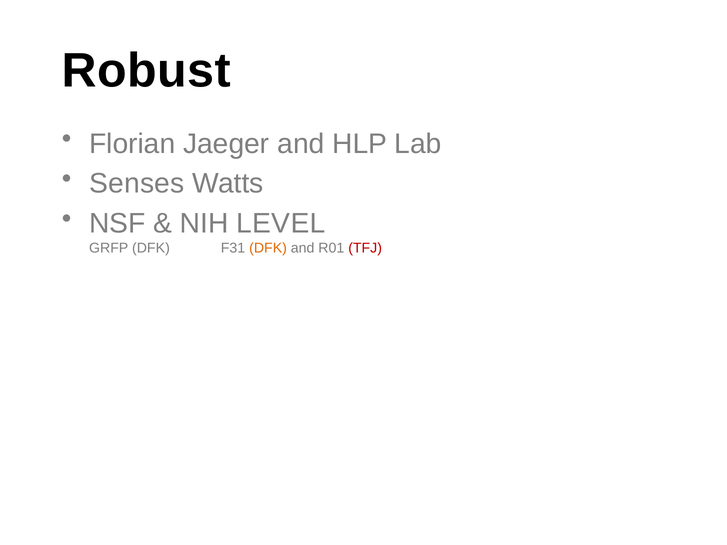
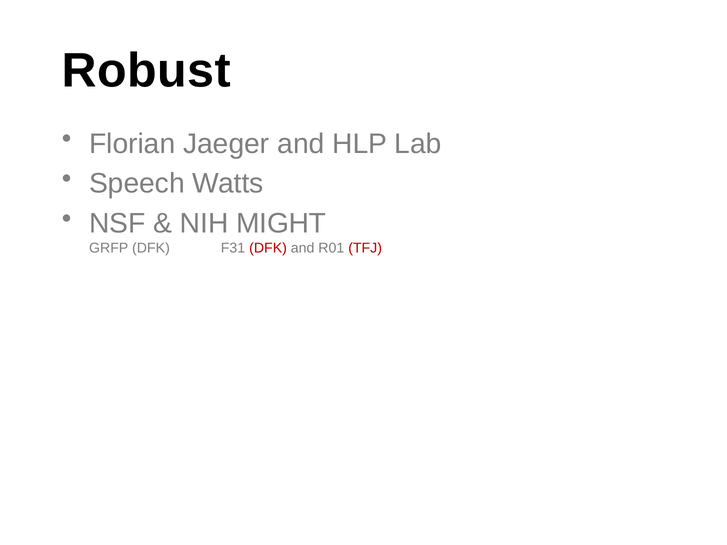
Senses: Senses -> Speech (137, 183)
LEVEL: LEVEL -> MIGHT (281, 224)
DFK colour: orange -> red (268, 248)
